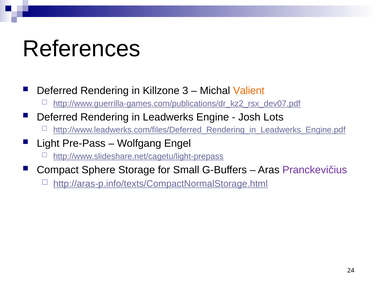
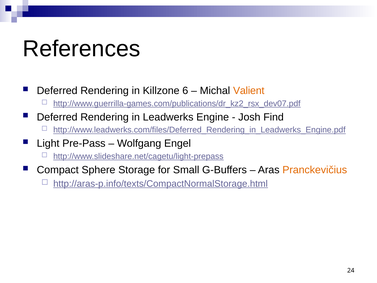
3: 3 -> 6 (185, 91)
Lots: Lots -> Find (274, 117)
Pranckevičius colour: purple -> orange (315, 170)
